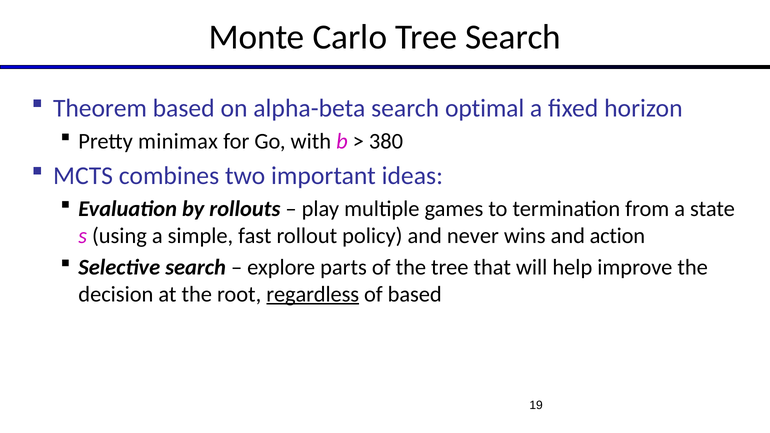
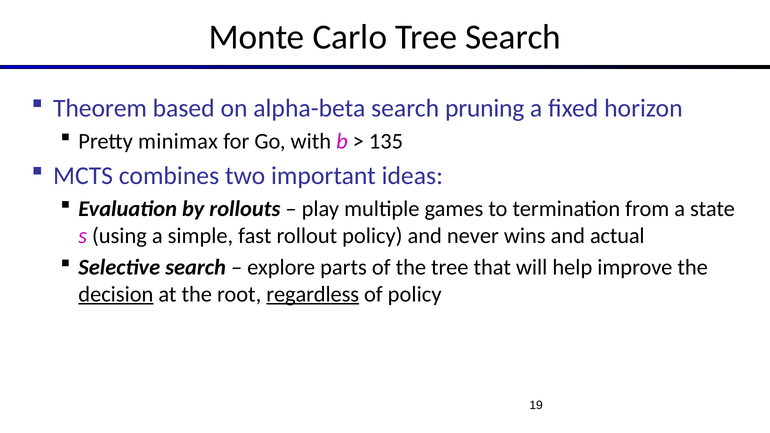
optimal: optimal -> pruning (485, 108)
380: 380 -> 135 (386, 141)
action: action -> actual (617, 236)
decision underline: none -> present (116, 294)
of based: based -> policy (415, 294)
